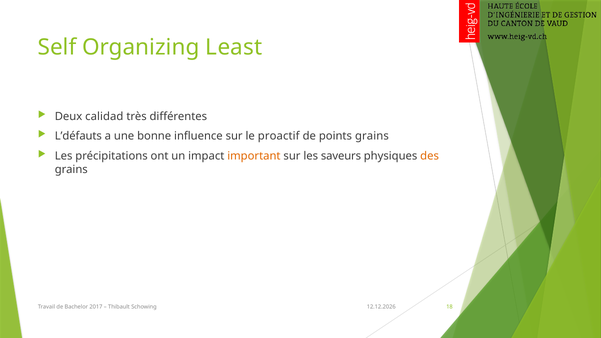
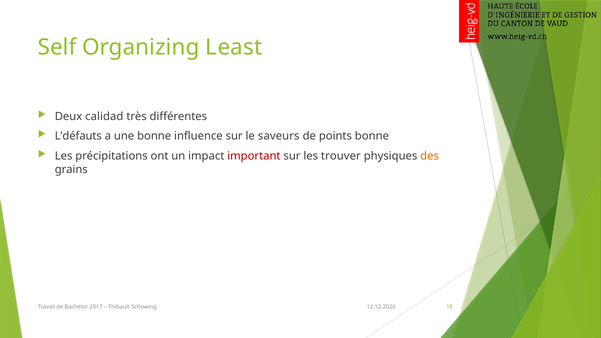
proactif: proactif -> saveurs (279, 136)
points grains: grains -> bonne (372, 136)
important colour: orange -> red (254, 156)
saveurs: saveurs -> trouver (341, 156)
